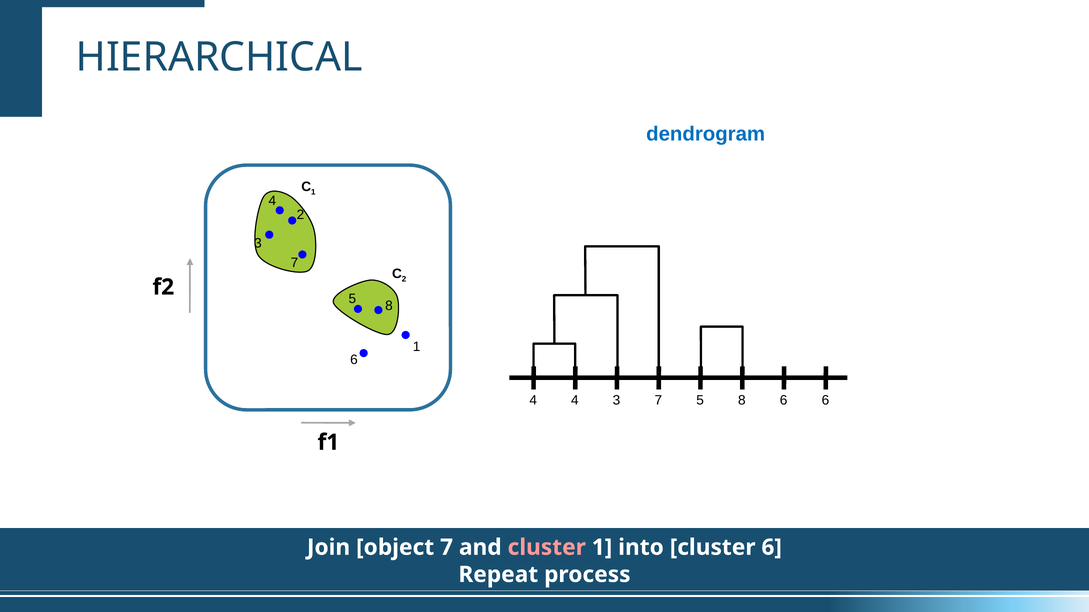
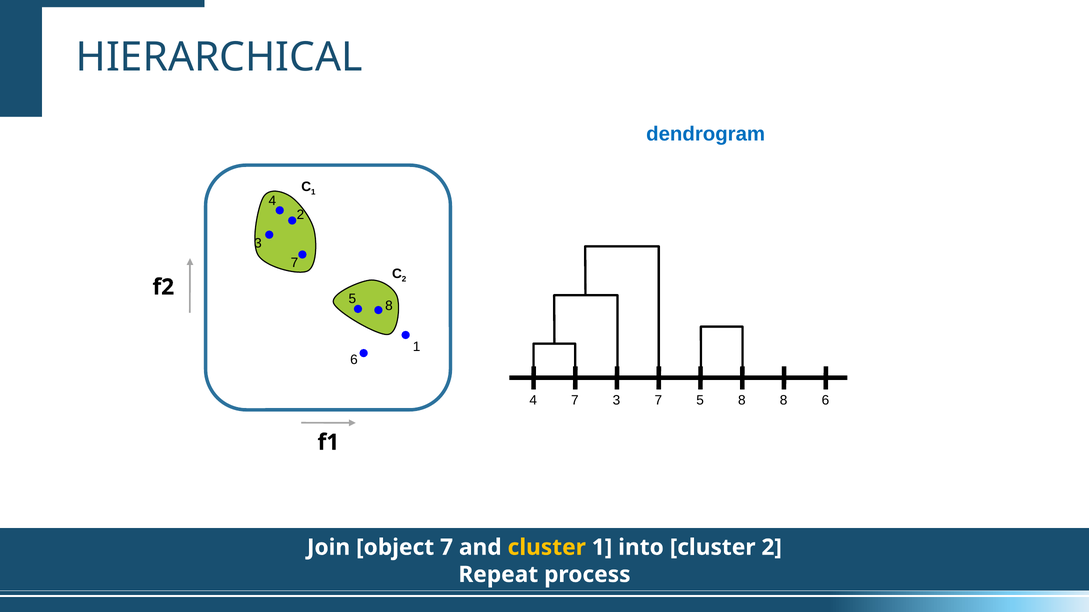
4 4: 4 -> 7 (575, 401)
8 6: 6 -> 8 (784, 401)
cluster colour: pink -> yellow (547, 548)
cluster 6: 6 -> 2 (772, 548)
